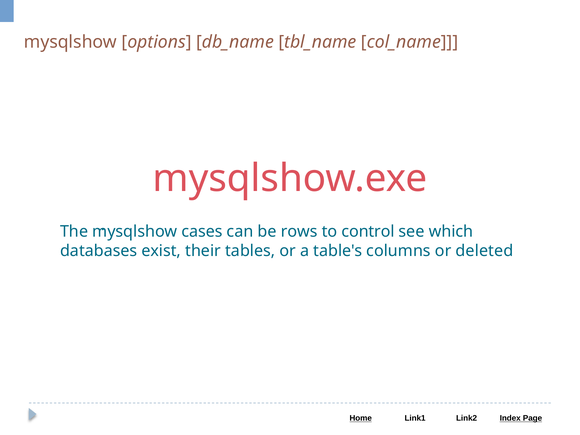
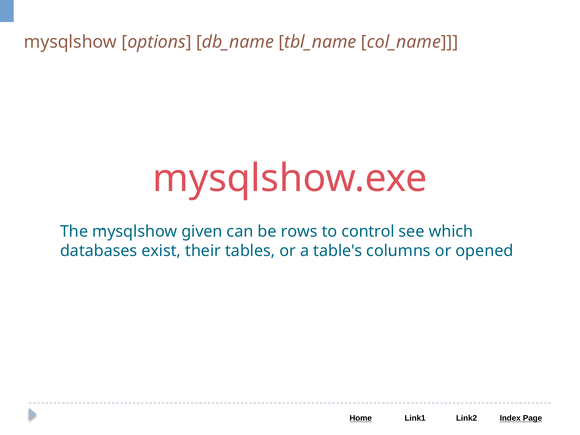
cases: cases -> given (202, 232)
deleted: deleted -> opened (484, 251)
